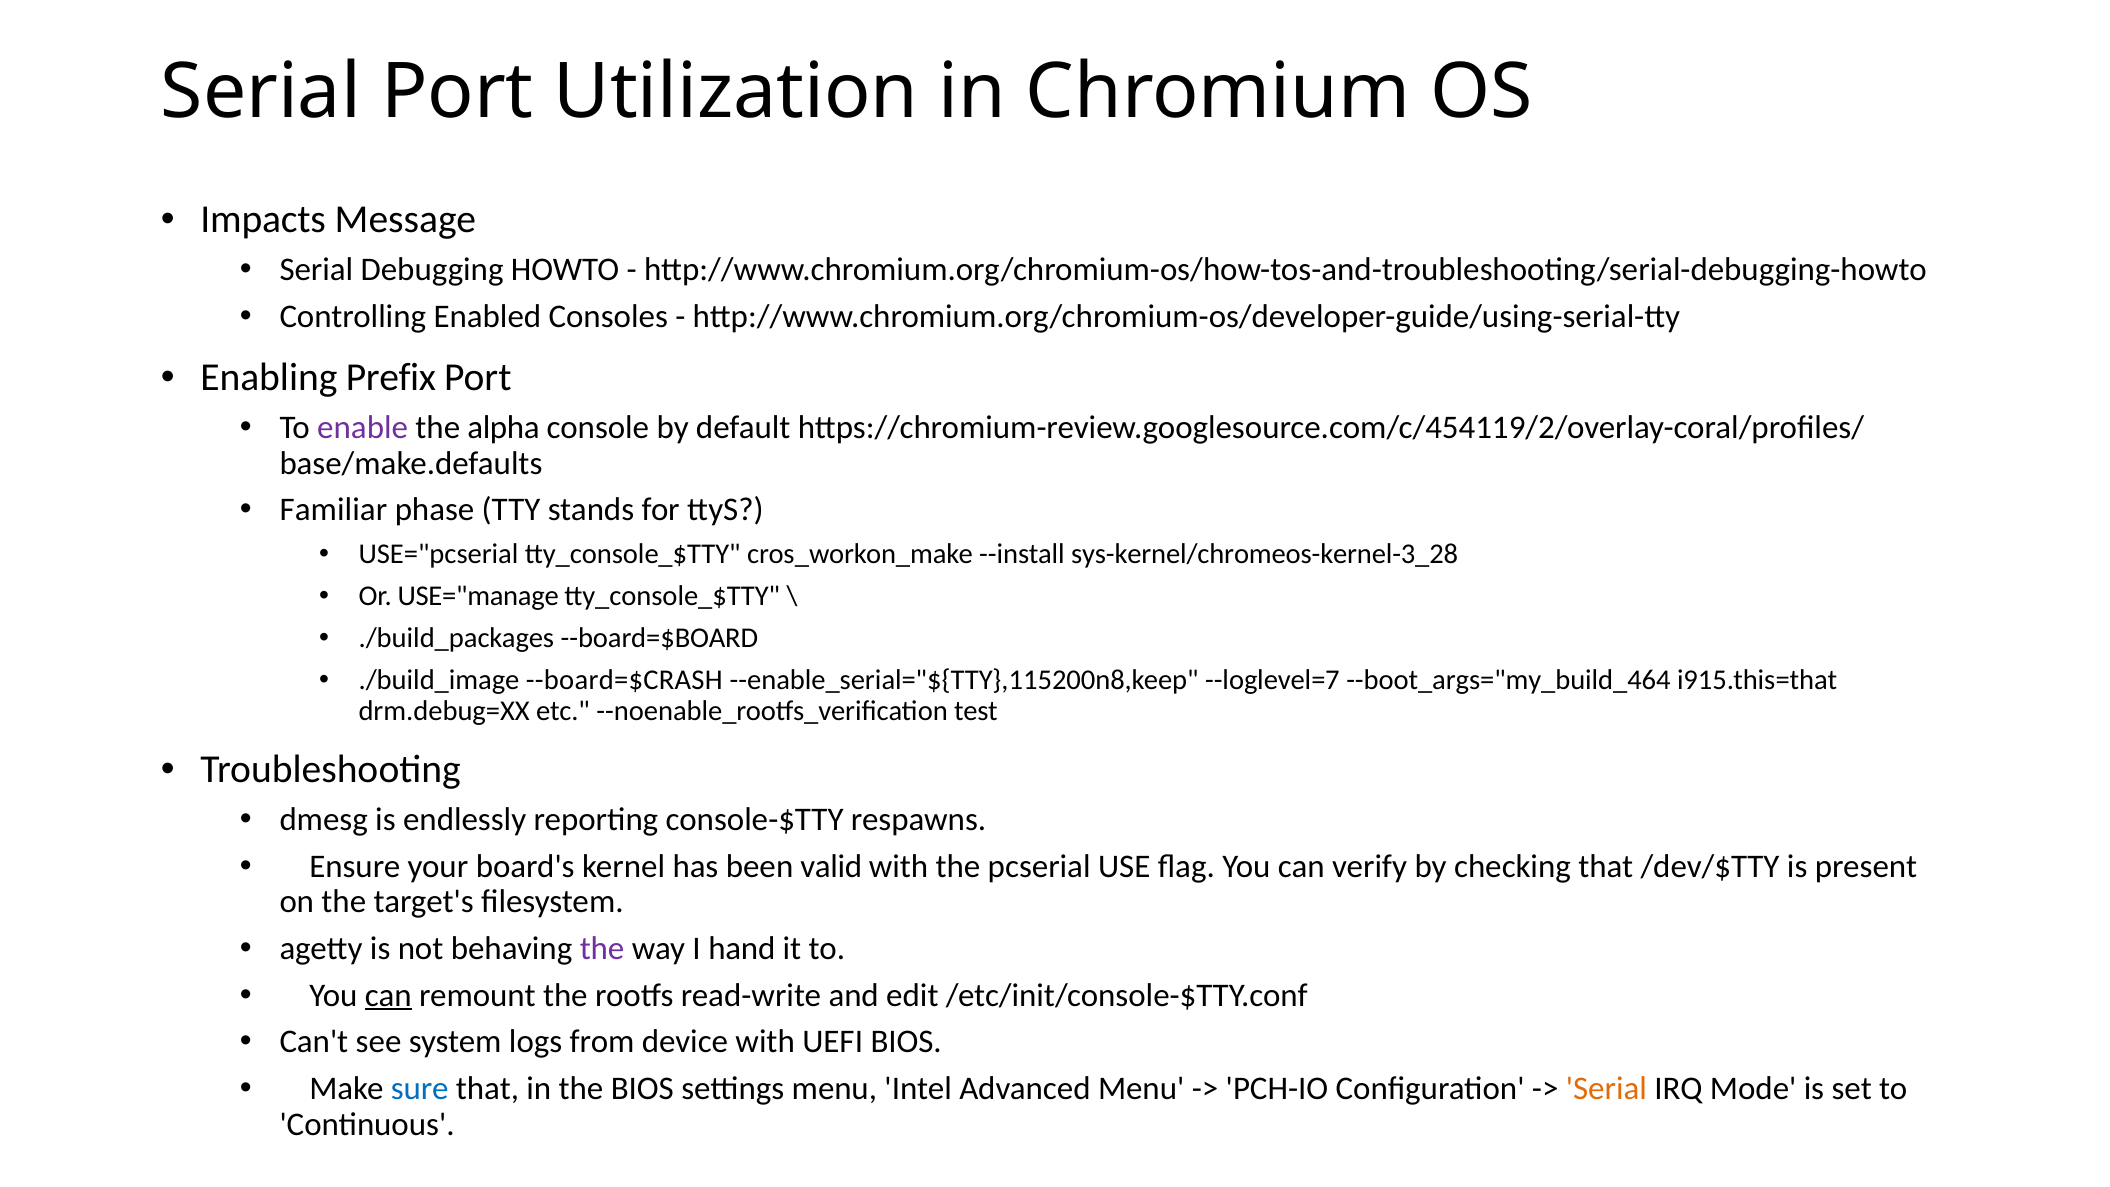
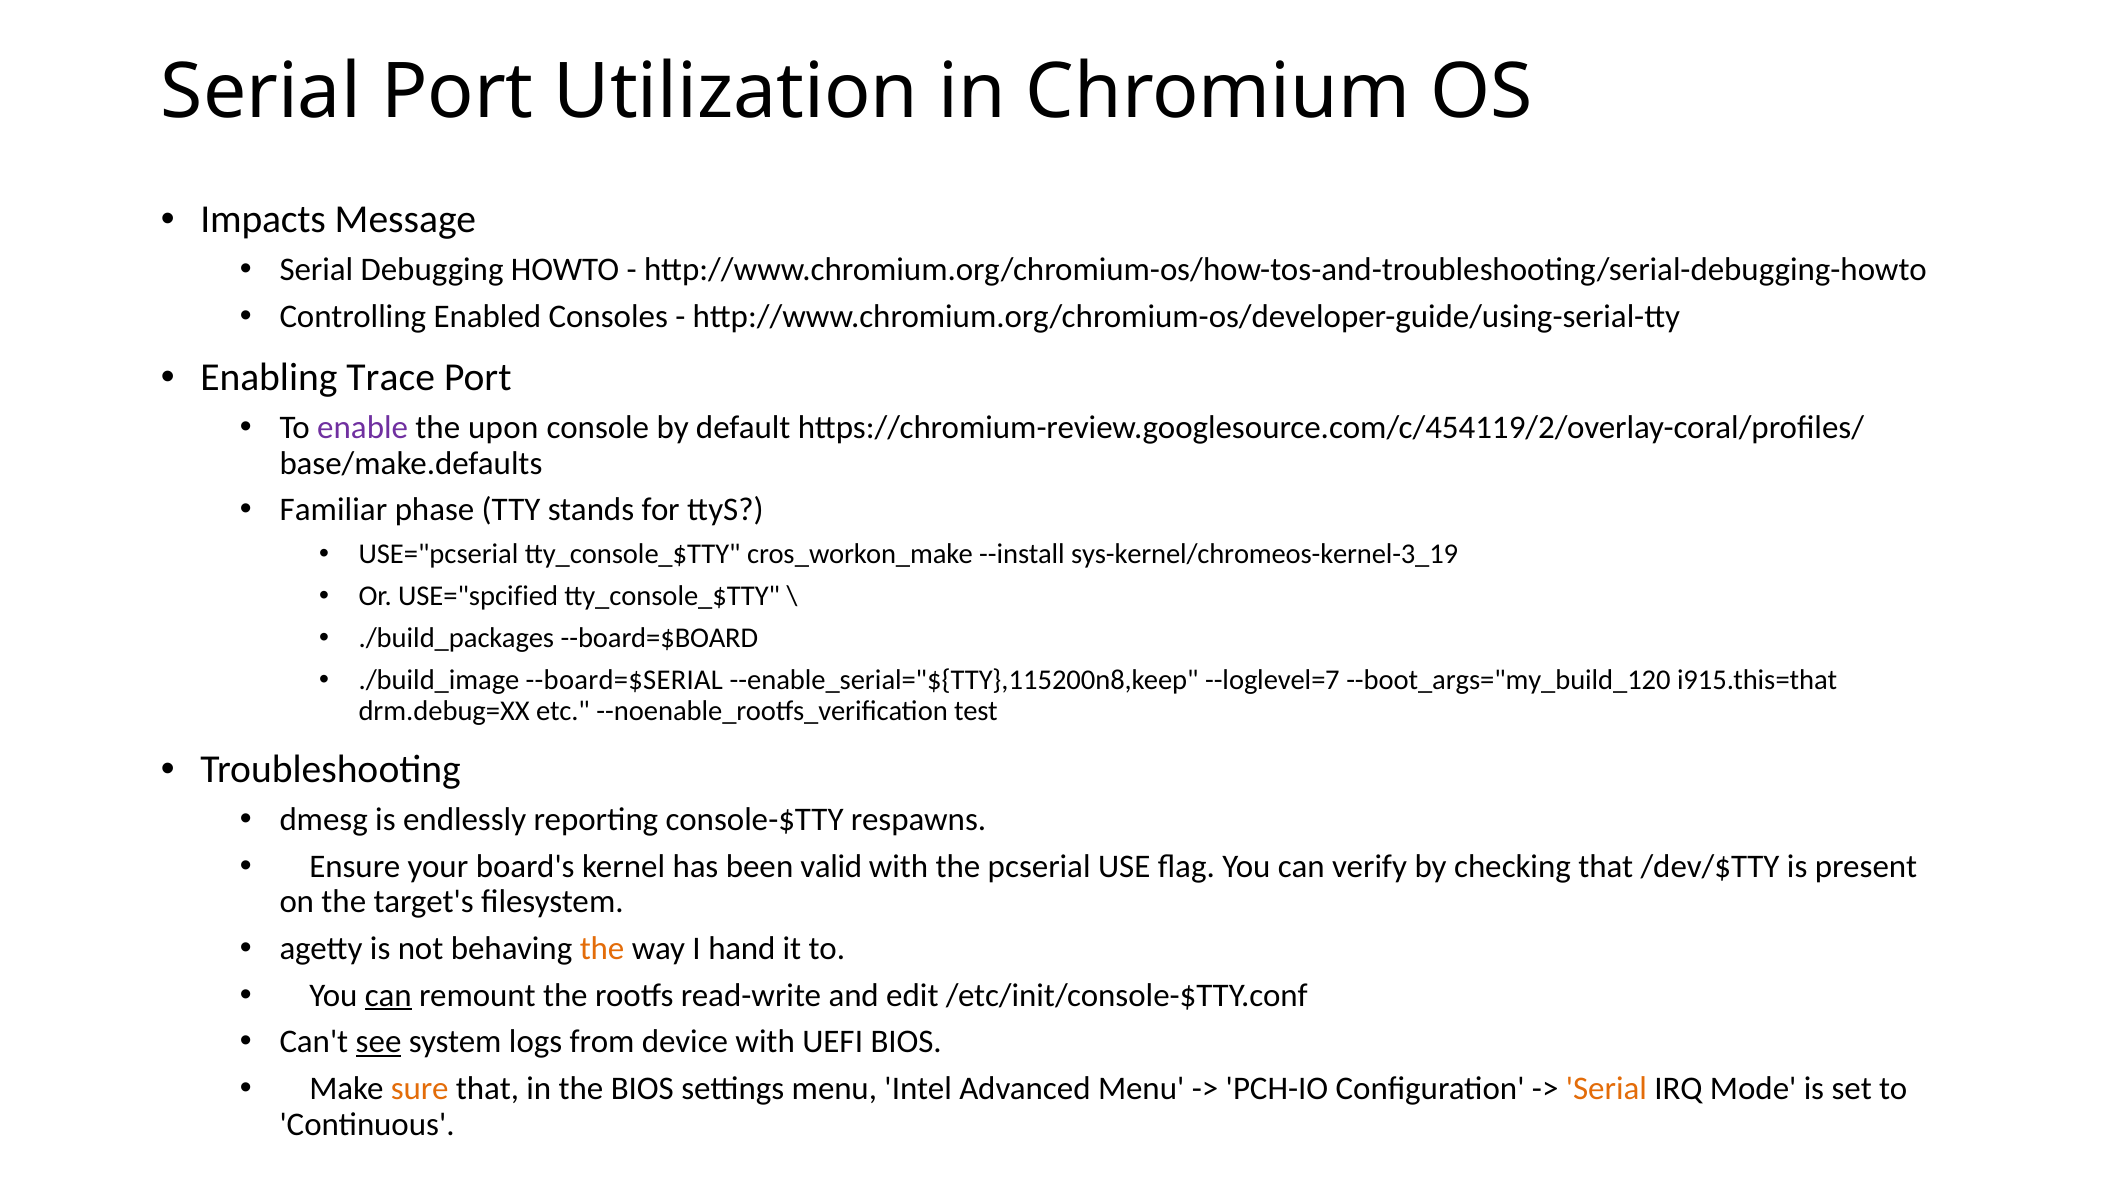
Prefix: Prefix -> Trace (391, 378)
alpha: alpha -> upon (503, 428)
sys-kernel/chromeos-kernel-3_28: sys-kernel/chromeos-kernel-3_28 -> sys-kernel/chromeos-kernel-3_19 (1265, 554)
USE="manage: USE="manage -> USE="spcified (478, 596)
--board=$CRASH: --board=$CRASH -> --board=$SERIAL (624, 680)
--boot_args="my_build_464: --boot_args="my_build_464 -> --boot_args="my_build_120 (1508, 680)
the colour: purple -> orange (602, 949)
see underline: none -> present (378, 1042)
sure colour: blue -> orange (420, 1088)
